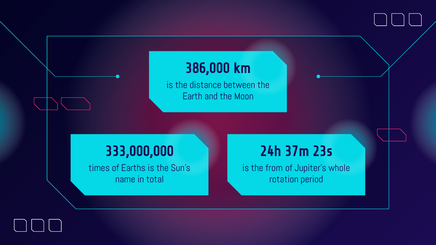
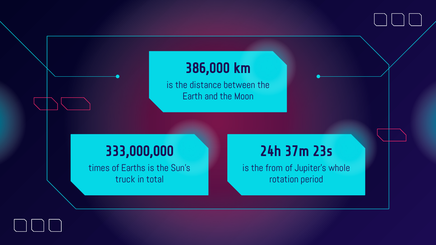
name: name -> truck (125, 180)
